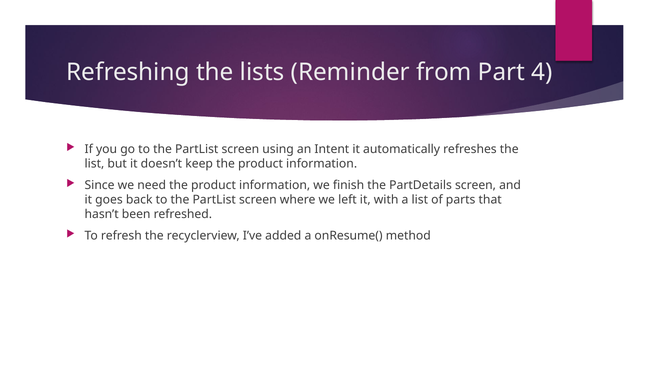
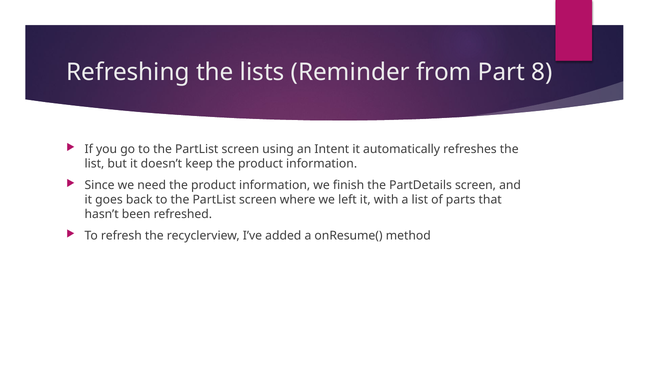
4: 4 -> 8 (542, 72)
